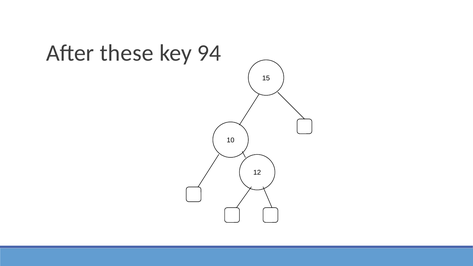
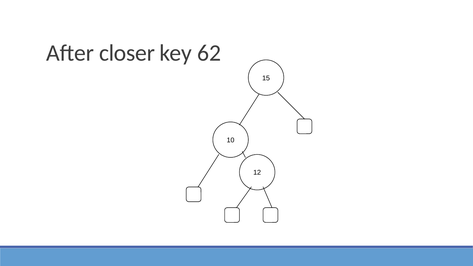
these: these -> closer (127, 53)
94: 94 -> 62 (209, 53)
